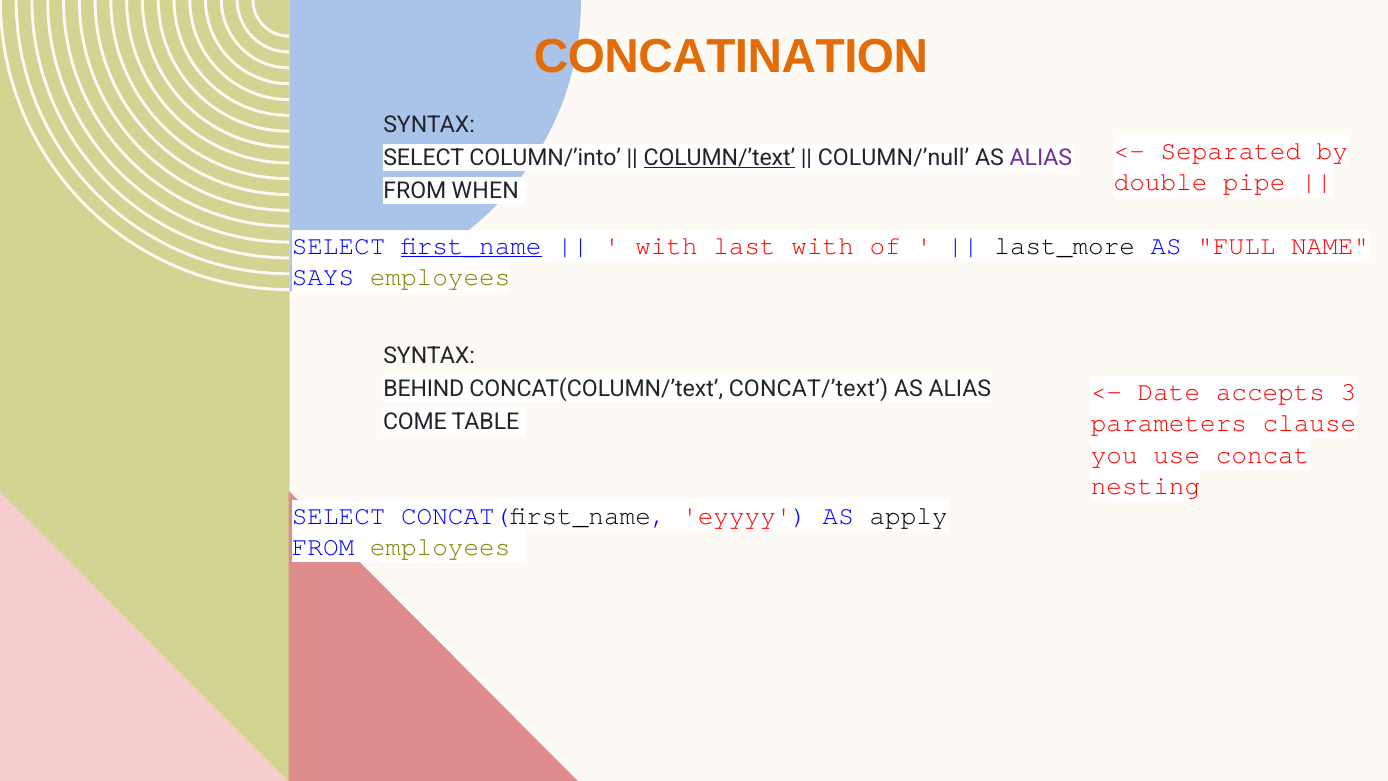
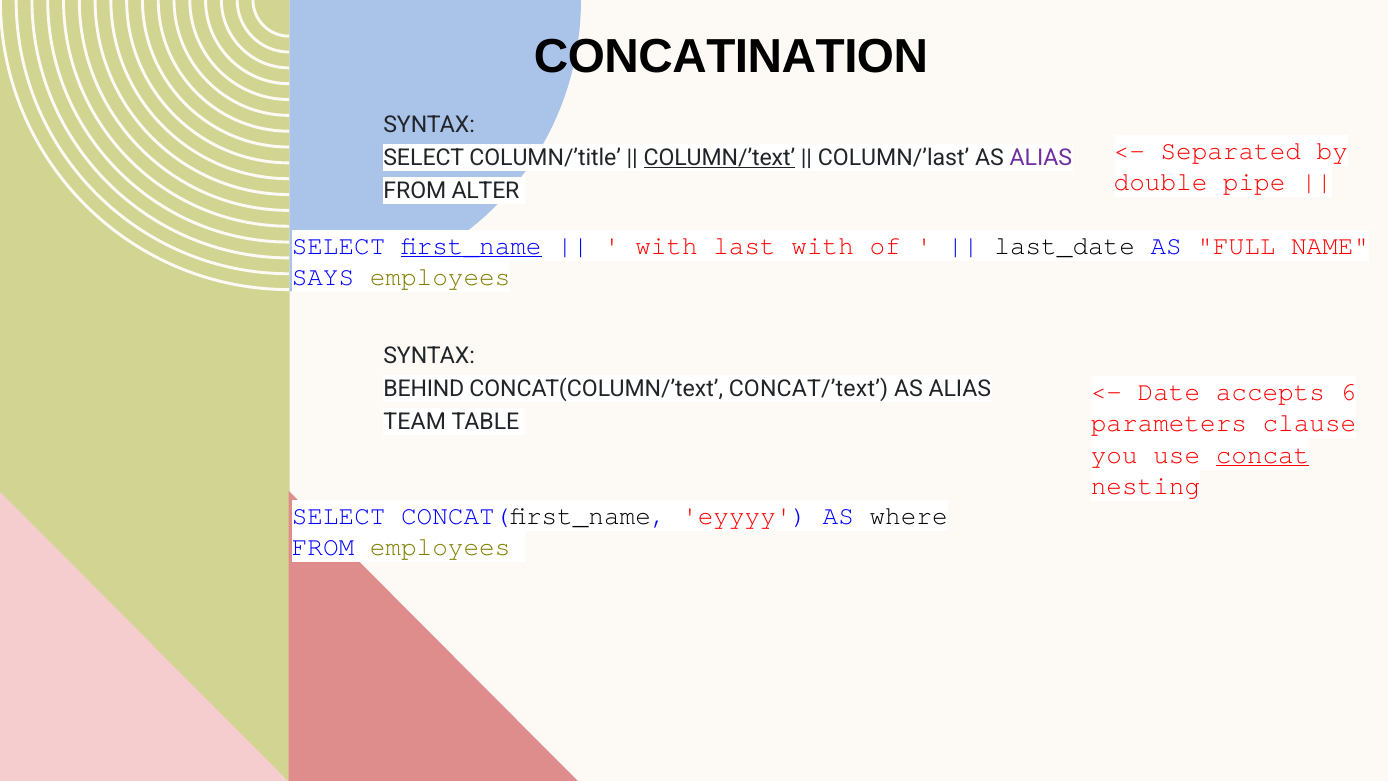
CONCATINATION colour: orange -> black (731, 57)
COLUMN/’into: COLUMN/’into -> COLUMN/’title (545, 157)
COLUMN/’null: COLUMN/’null -> COLUMN/’last (894, 157)
WHEN: WHEN -> ALTER (486, 190)
last_more: last_more -> last_date (1065, 246)
3: 3 -> 6 (1349, 392)
COME: COME -> TEAM (415, 421)
concat underline: none -> present (1263, 454)
apply: apply -> where (909, 515)
